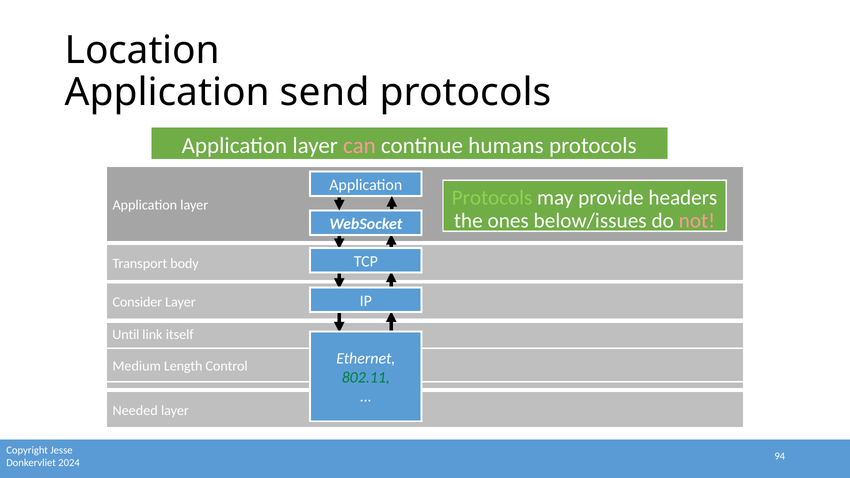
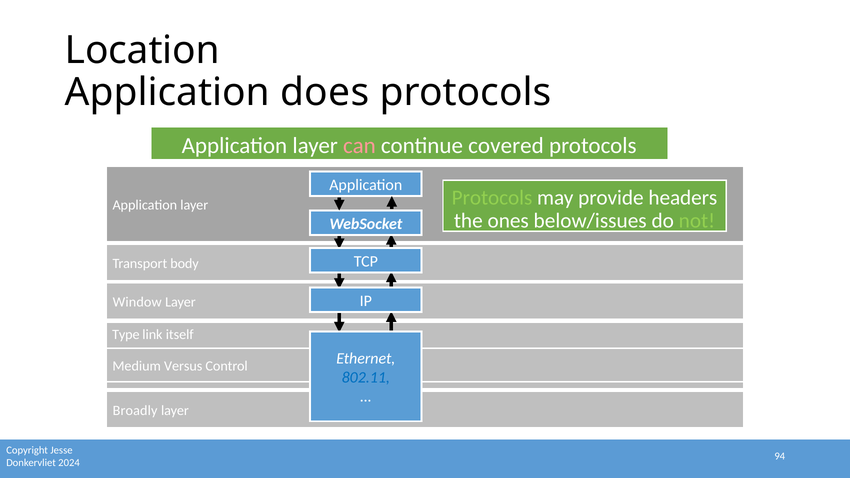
send: send -> does (325, 92)
humans: humans -> covered (506, 146)
not colour: pink -> light green (697, 221)
Consider: Consider -> Window (137, 302)
Until: Until -> Type (126, 335)
Length: Length -> Versus (183, 366)
802.11 colour: green -> blue (366, 378)
Needed: Needed -> Broadly (135, 411)
